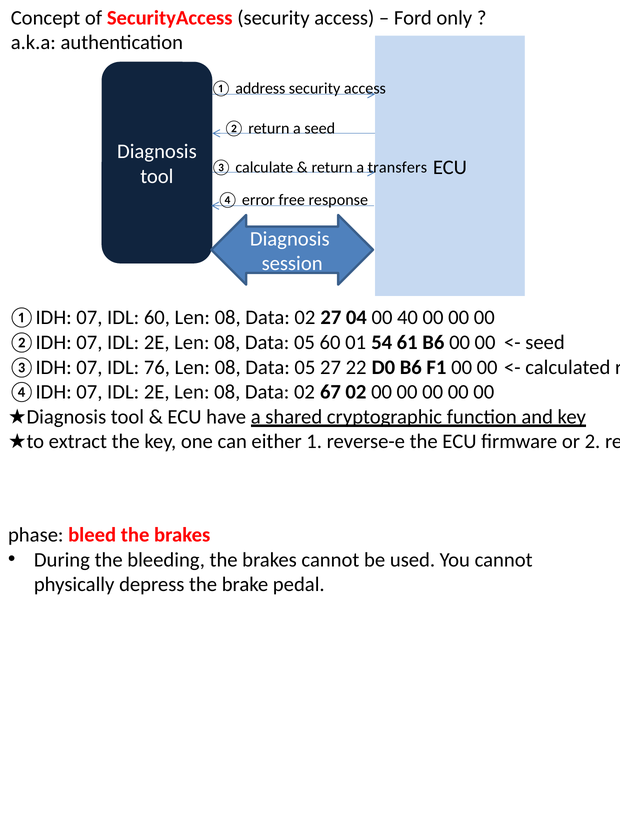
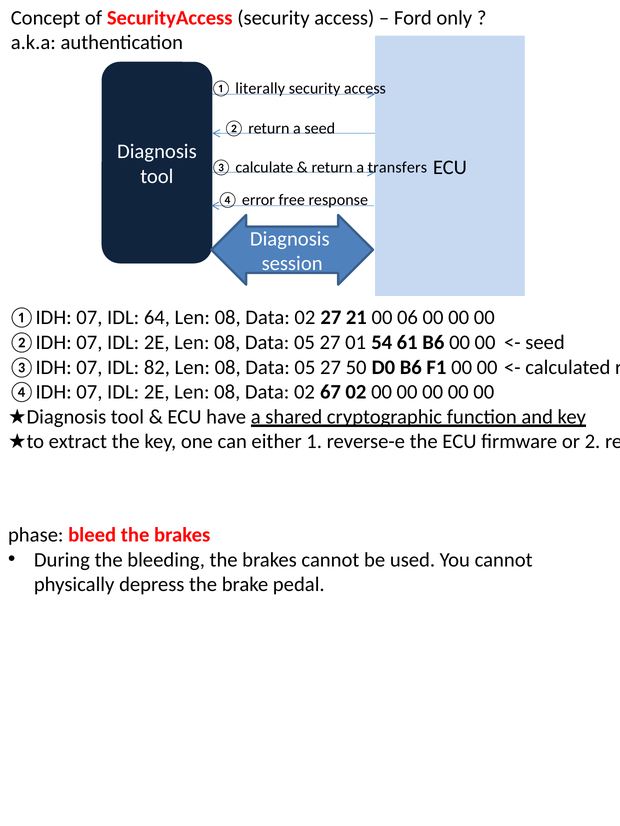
address: address -> literally (260, 89)
IDL 60: 60 -> 64 (157, 318)
04: 04 -> 21 (356, 318)
40: 40 -> 06 (407, 318)
60: 60 -> 27 (330, 343)
76: 76 -> 82 (157, 367)
22: 22 -> 50 (356, 367)
